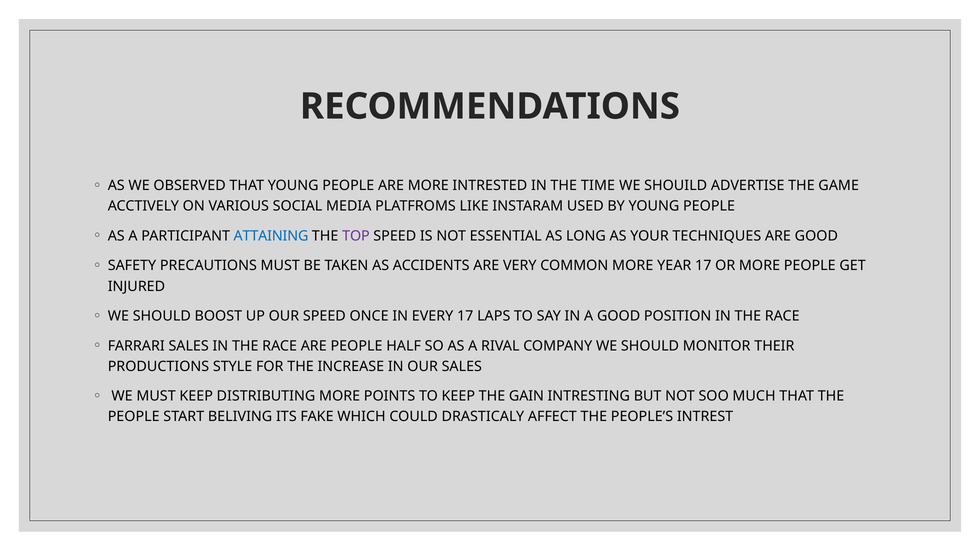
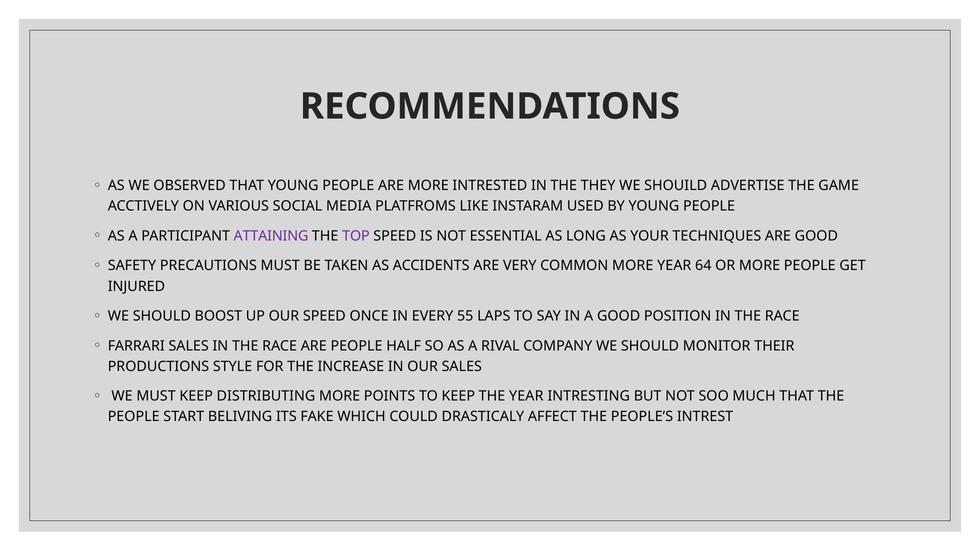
TIME: TIME -> THEY (598, 186)
ATTAINING colour: blue -> purple (271, 236)
YEAR 17: 17 -> 64 (703, 266)
EVERY 17: 17 -> 55 (465, 316)
THE GAIN: GAIN -> YEAR (526, 396)
